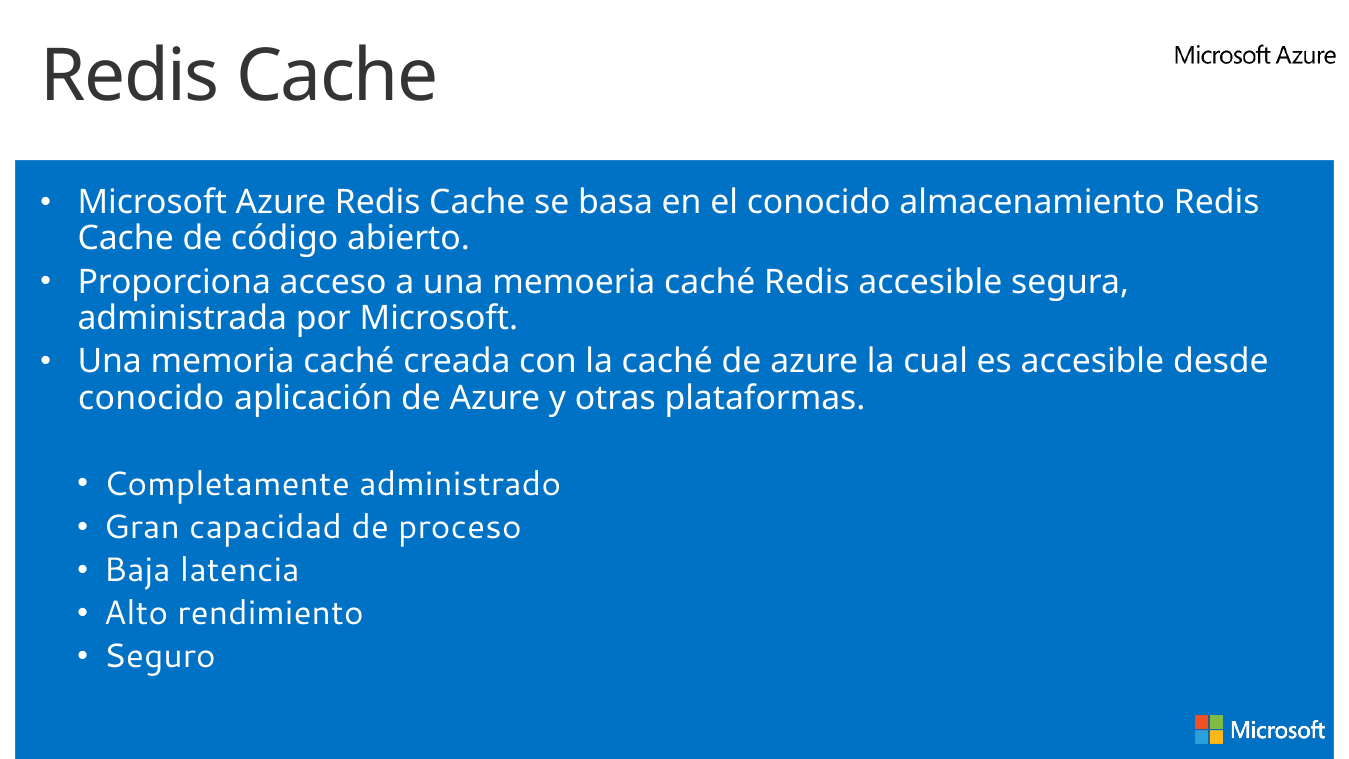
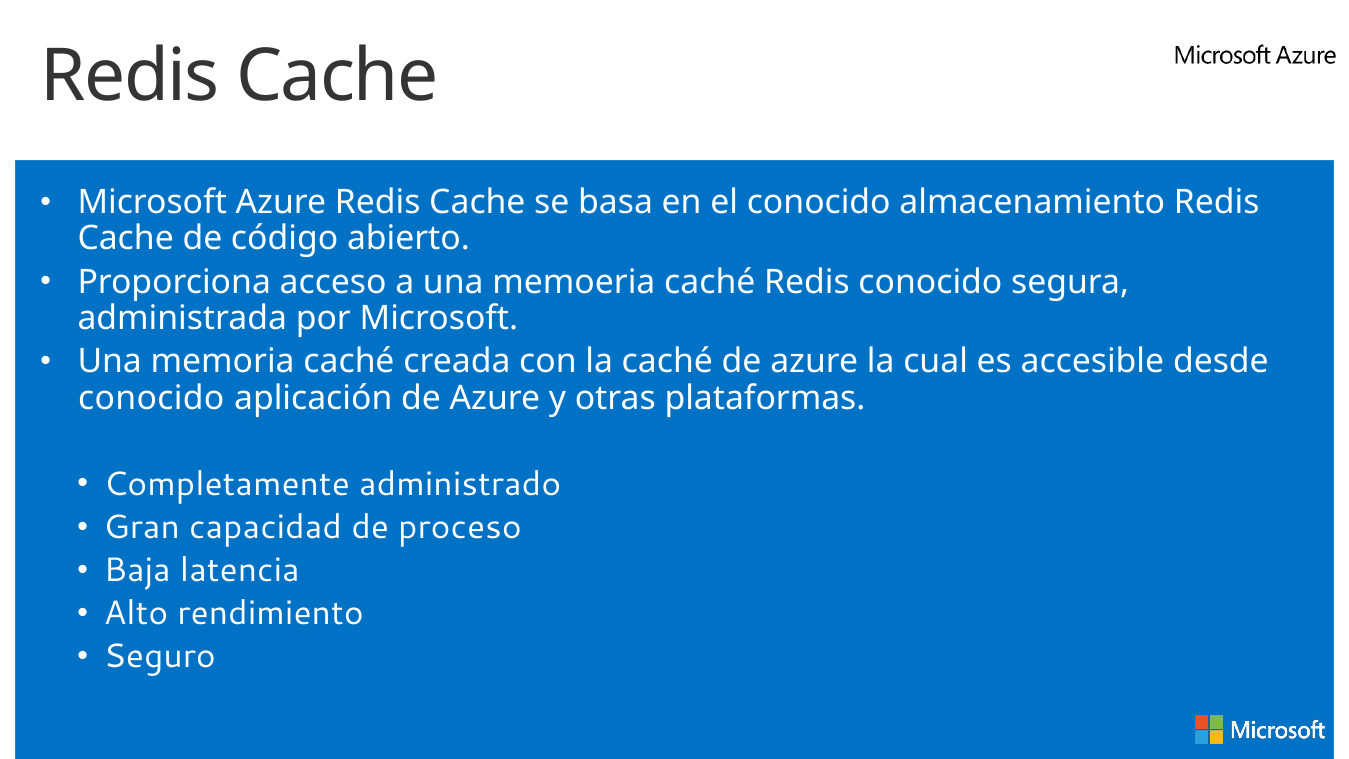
Redis accesible: accesible -> conocido (930, 282)
